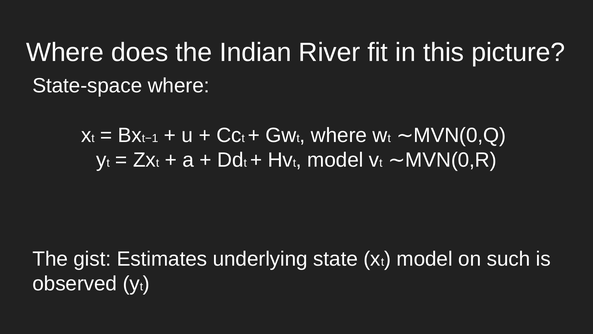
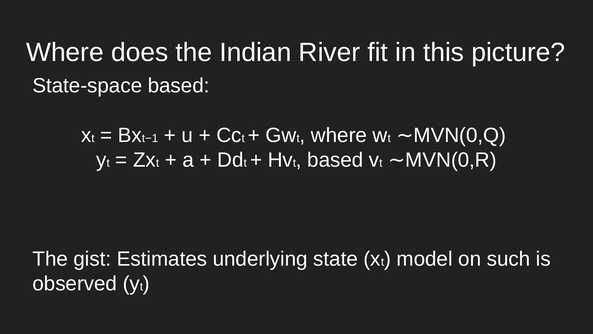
State-space where: where -> based (179, 86)
model: model -> based (335, 160)
